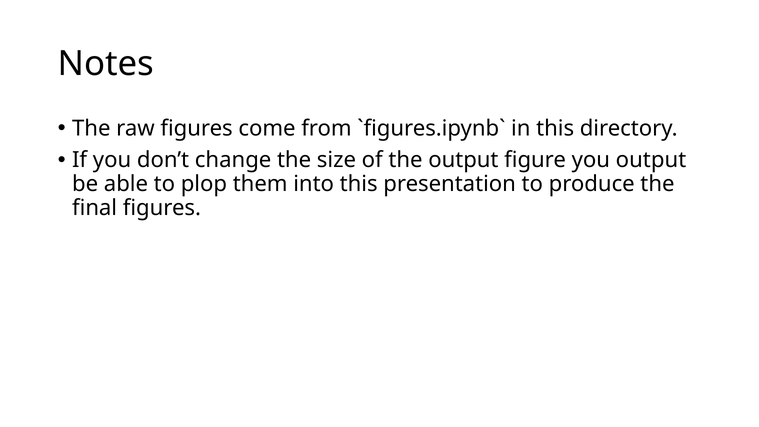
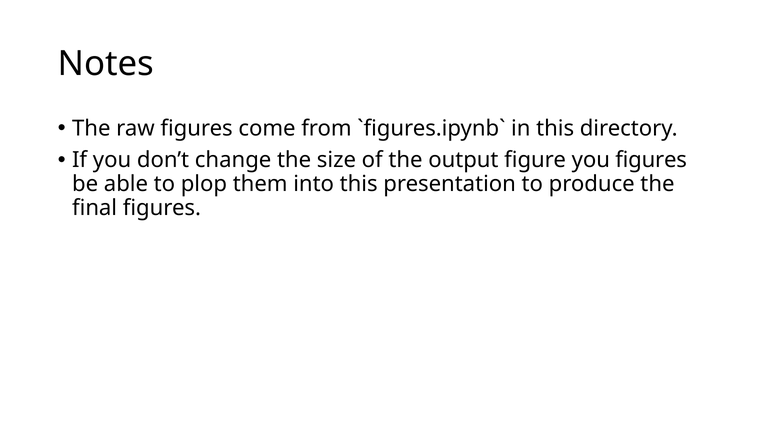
you output: output -> figures (651, 160)
